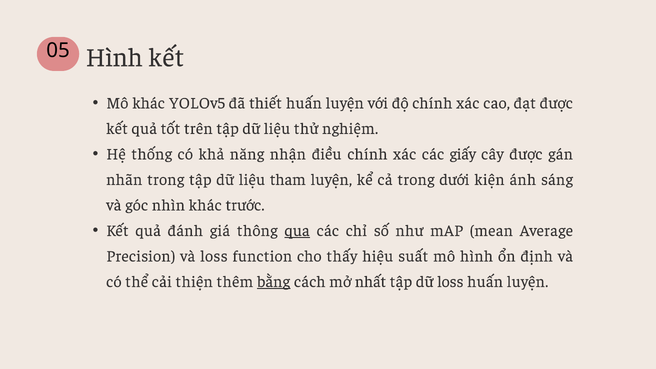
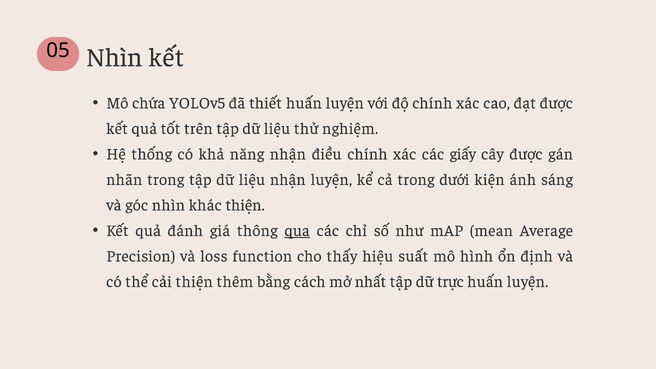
Hình: Hình -> Nhìn (114, 58)
Mô khác: khác -> chứa (149, 103)
liệu tham: tham -> nhận (288, 180)
khác trước: trước -> thiện (245, 205)
bằng underline: present -> none (274, 282)
dữ loss: loss -> trực (450, 282)
